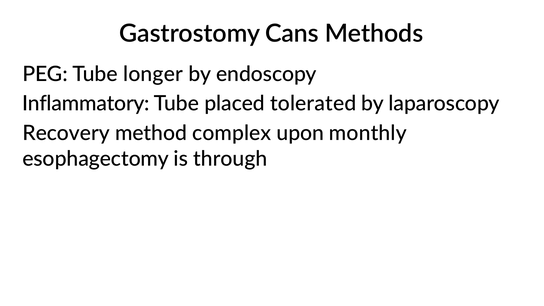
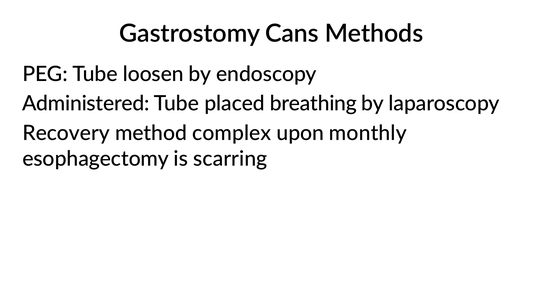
longer: longer -> loosen (153, 74)
Inflammatory: Inflammatory -> Administered (86, 104)
tolerated: tolerated -> breathing (313, 104)
through: through -> scarring (230, 159)
